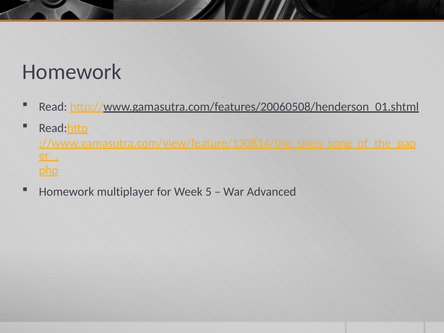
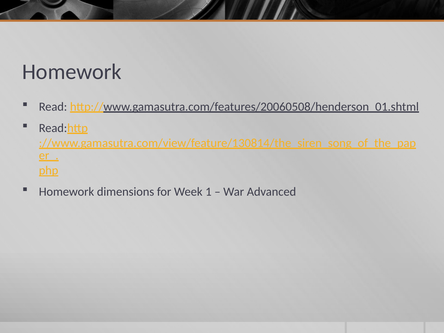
multiplayer: multiplayer -> dimensions (126, 192)
5: 5 -> 1 (208, 192)
